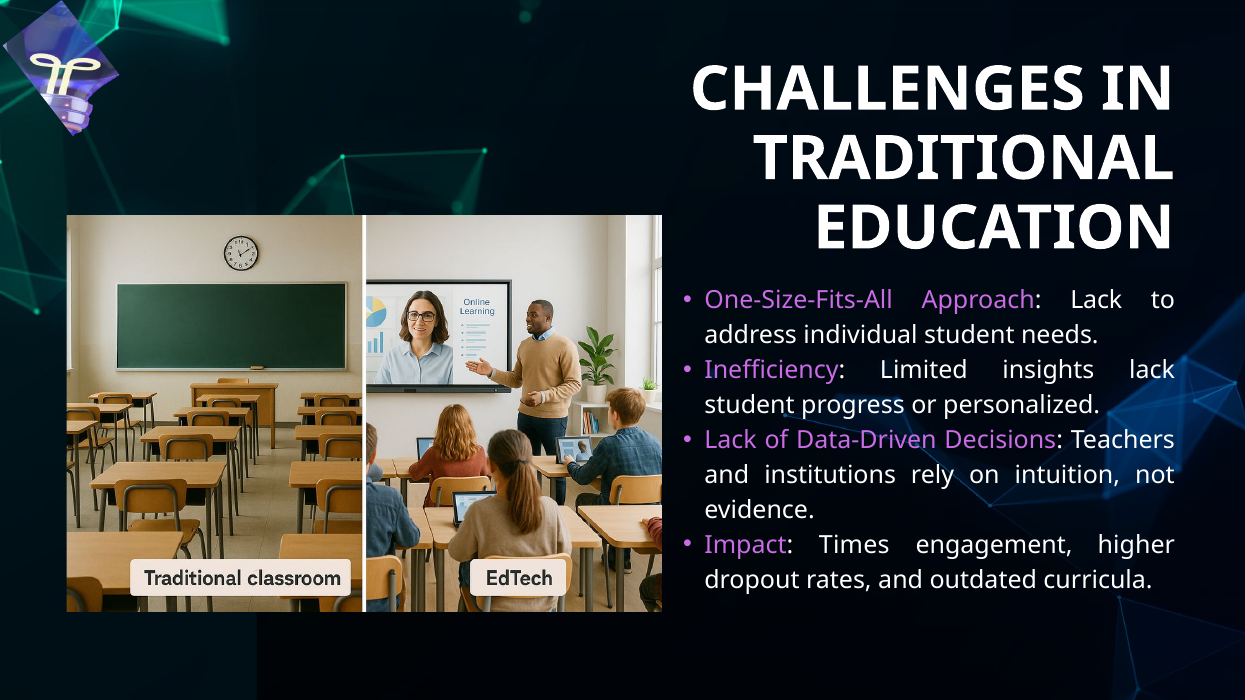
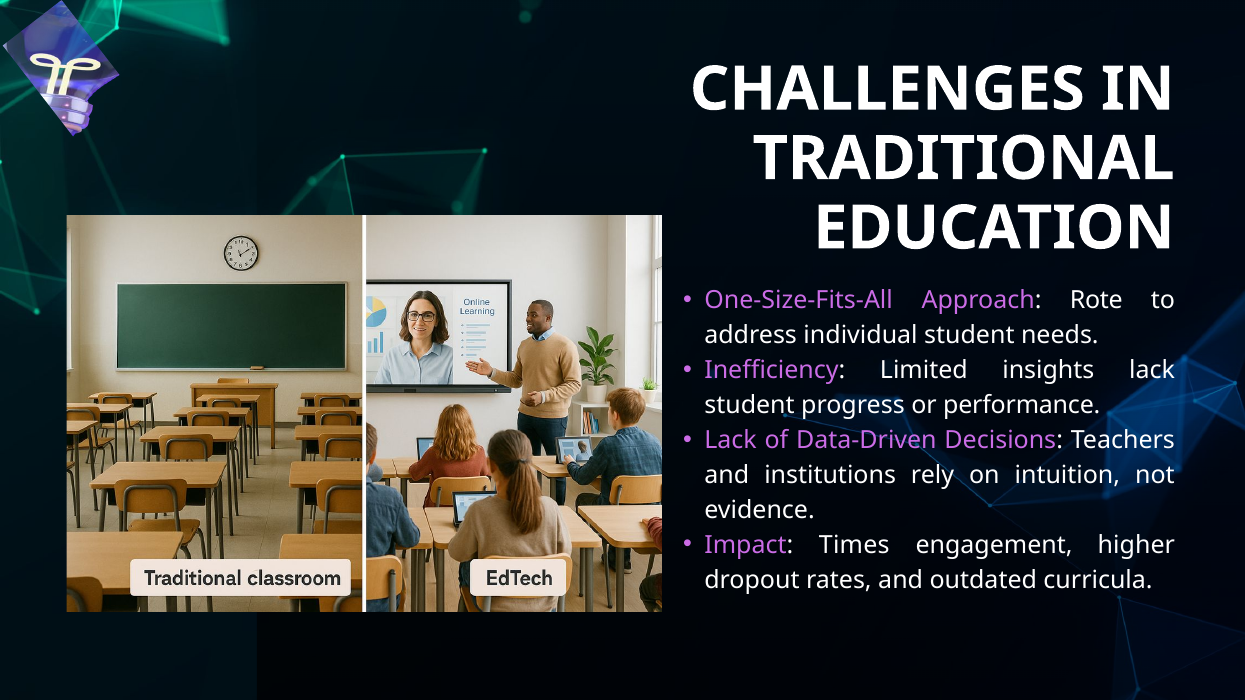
Approach Lack: Lack -> Rote (1096, 300)
personalized: personalized -> performance (1022, 405)
